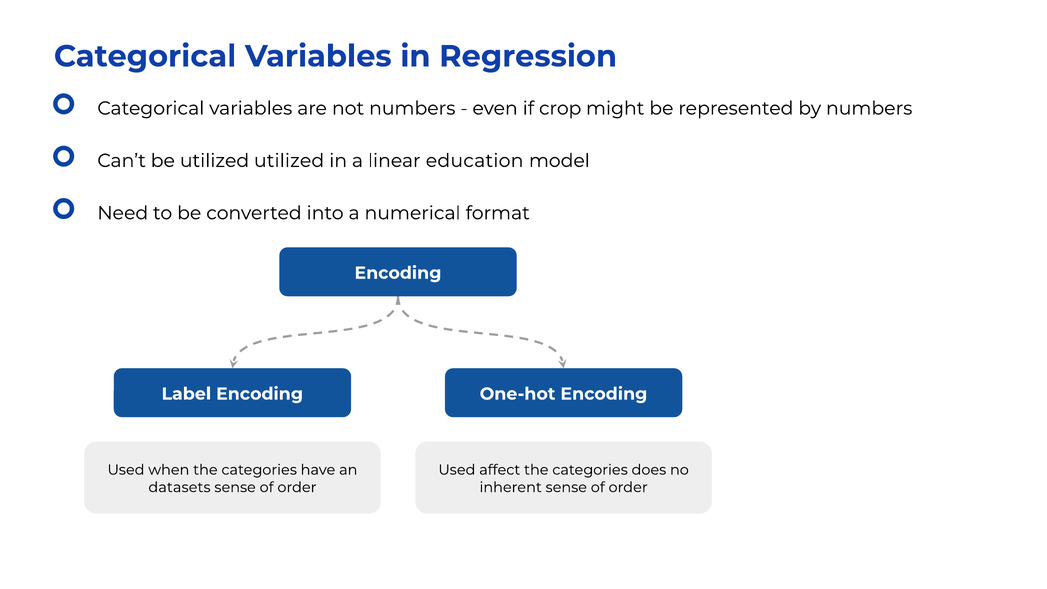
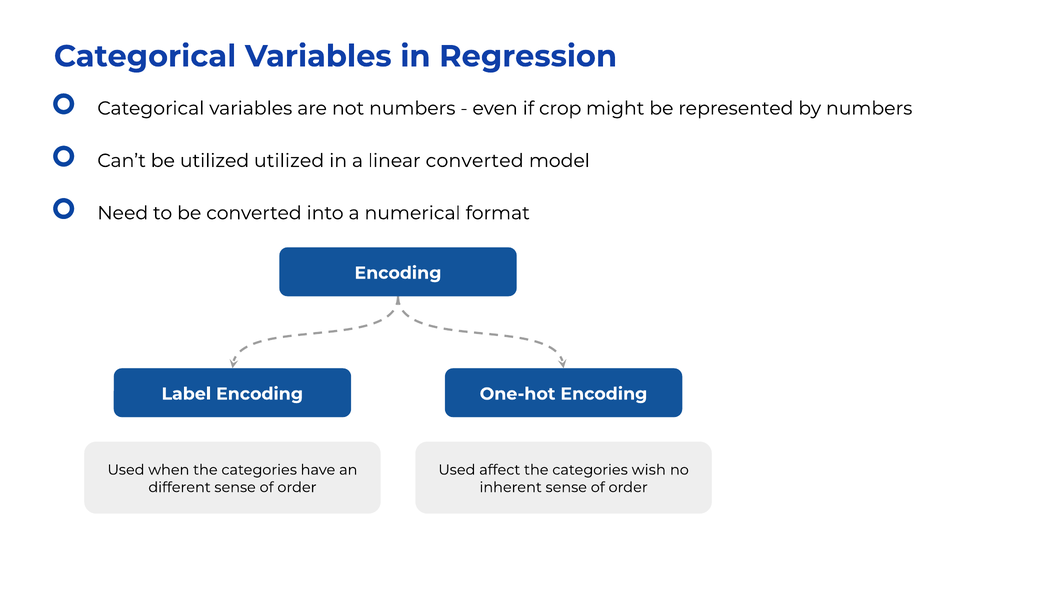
linear education: education -> converted (475, 161)
does: does -> wish (649, 470)
datasets: datasets -> different (180, 487)
